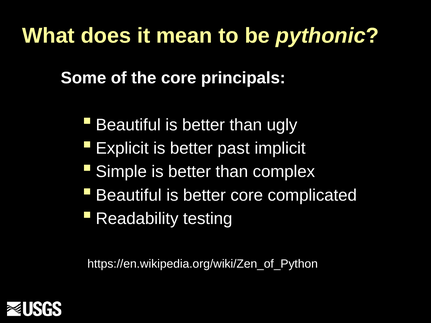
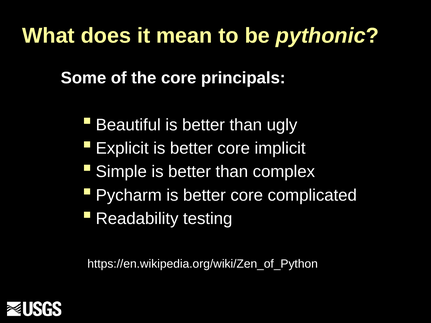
Explicit is better past: past -> core (234, 148)
Beautiful: Beautiful -> Pycharm (129, 195)
